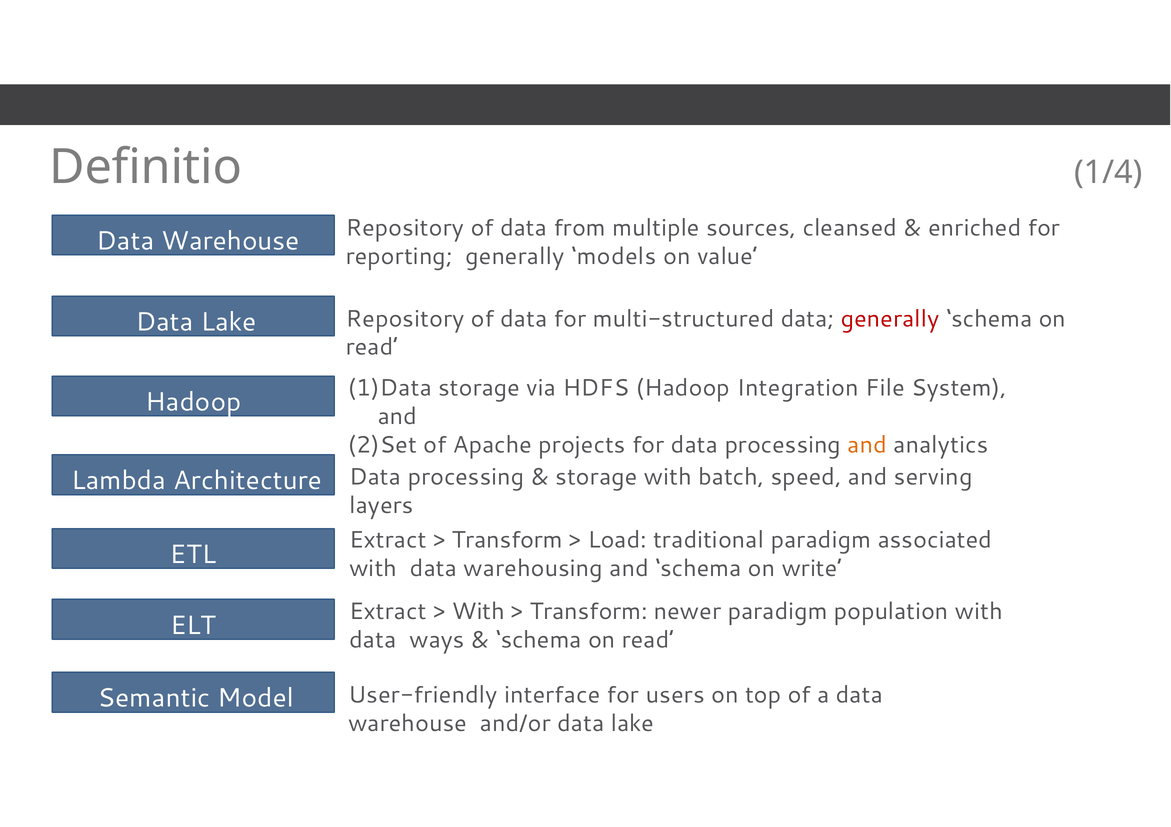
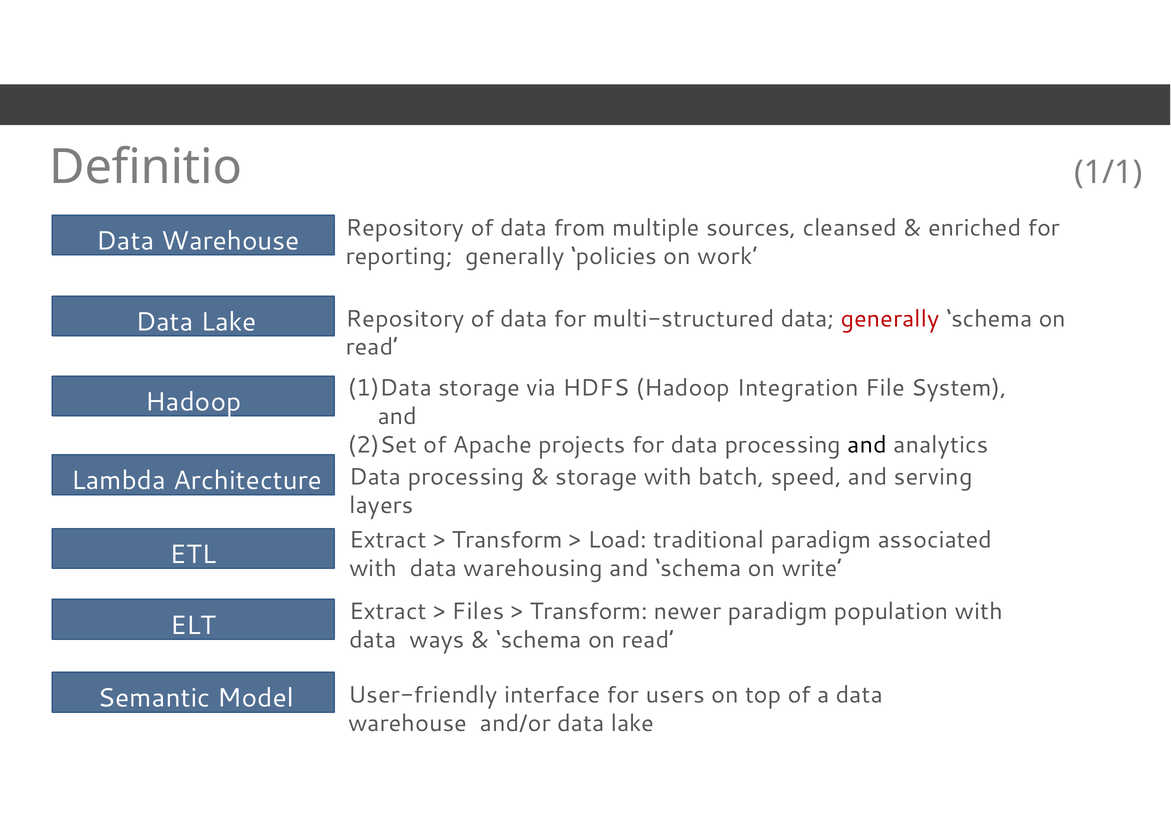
1/4: 1/4 -> 1/1 (1108, 172)
models: models -> policies (614, 256)
value: value -> work (728, 256)
and colour: orange -> black (867, 445)
With: With -> Files (478, 612)
